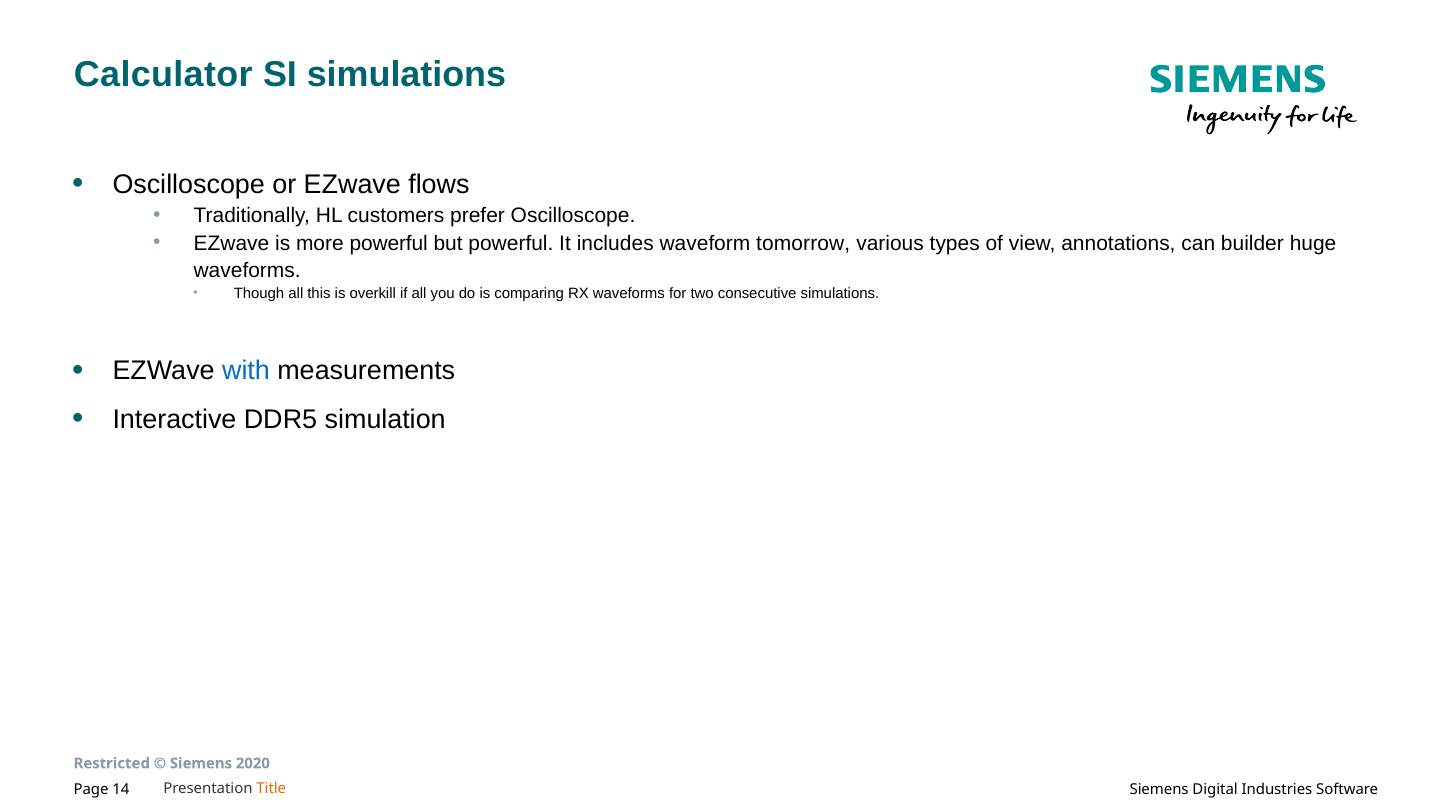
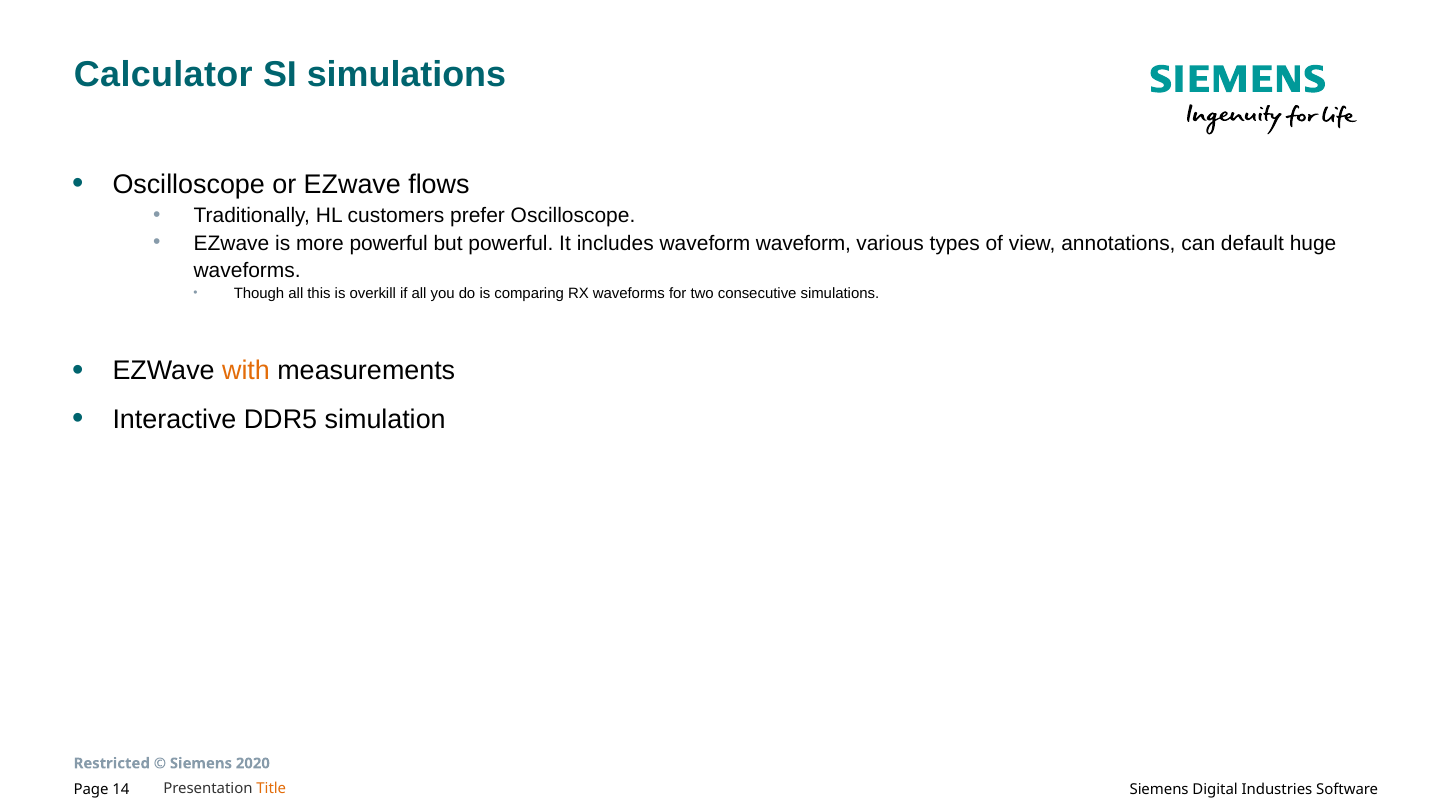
waveform tomorrow: tomorrow -> waveform (803, 243)
builder: builder -> default (1252, 243)
with colour: blue -> orange (246, 371)
